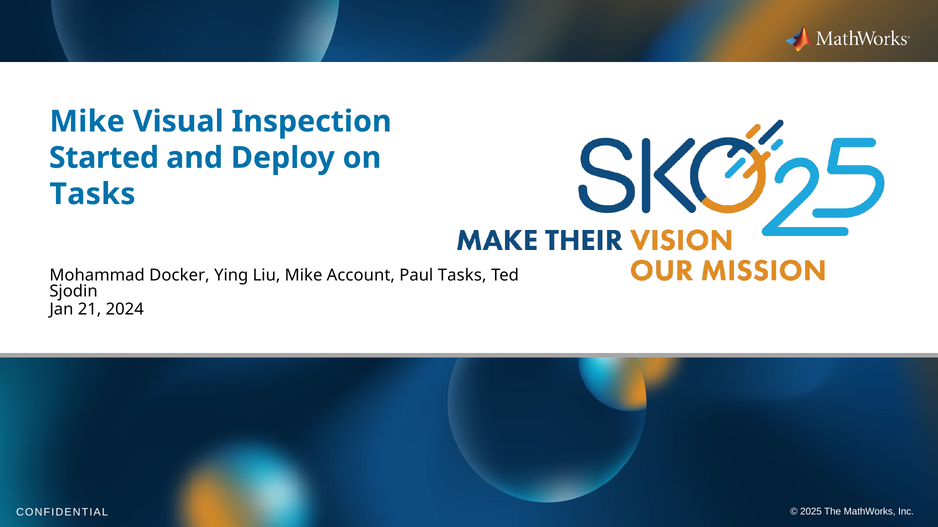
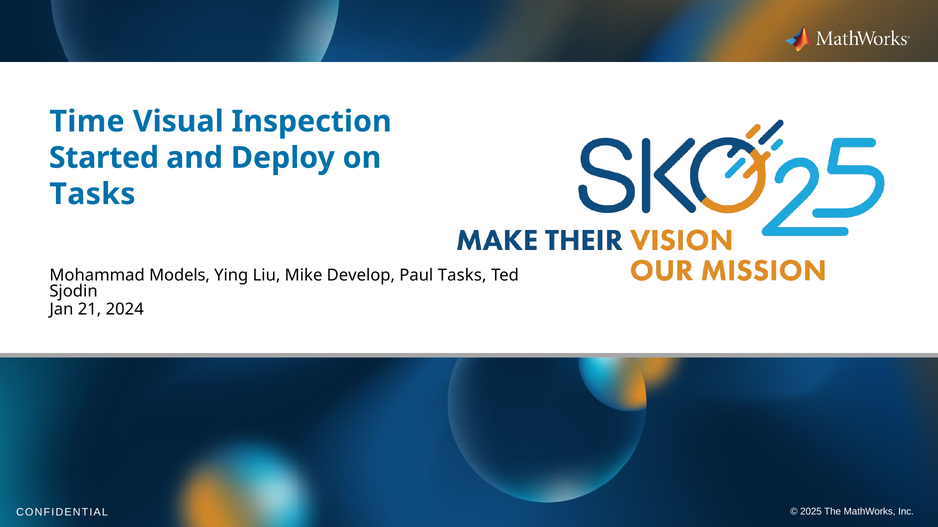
Mike: Mike -> Time (87, 122)
Docker: Docker -> Models (180, 276)
Account: Account -> Develop (361, 276)
